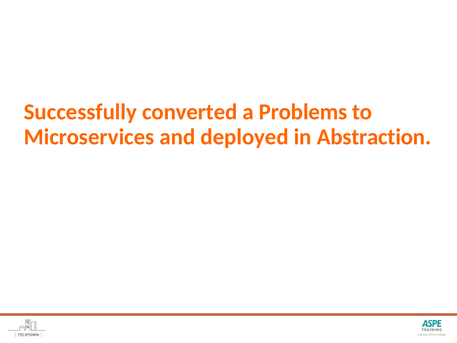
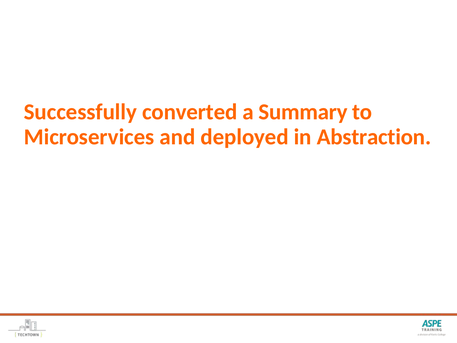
Problems: Problems -> Summary (303, 112)
